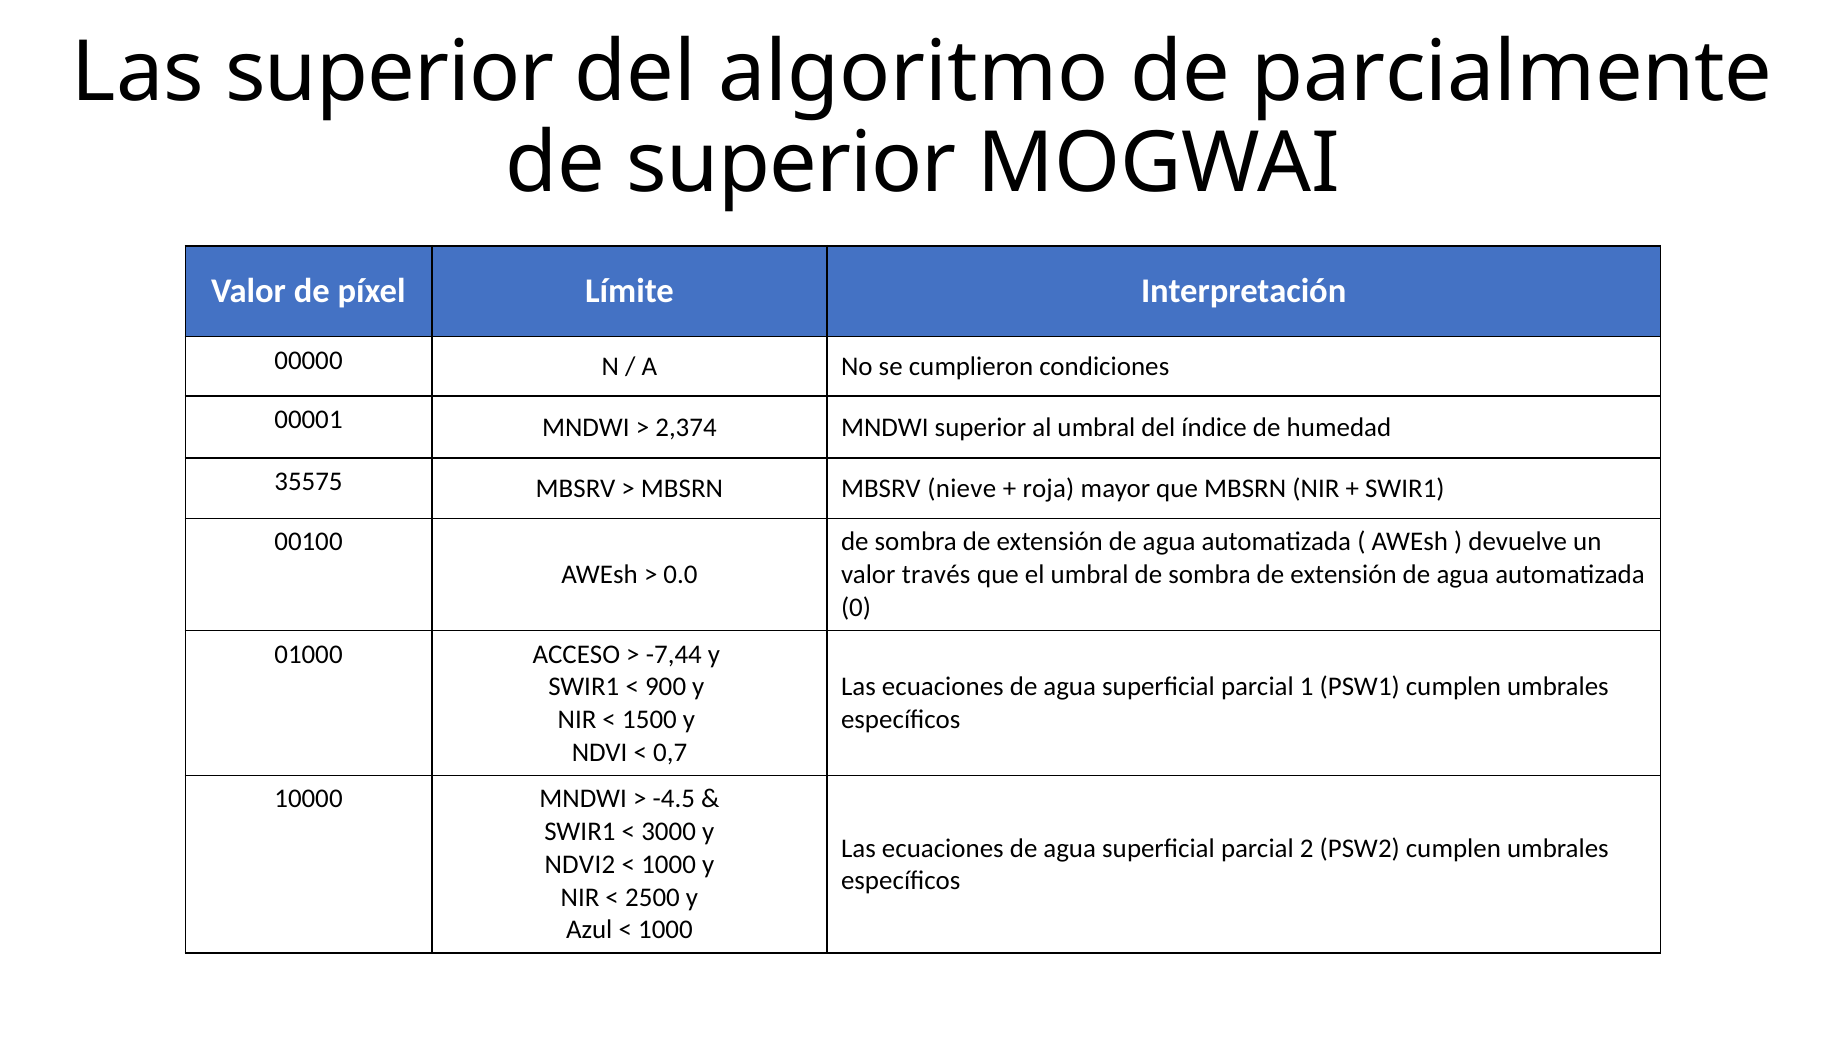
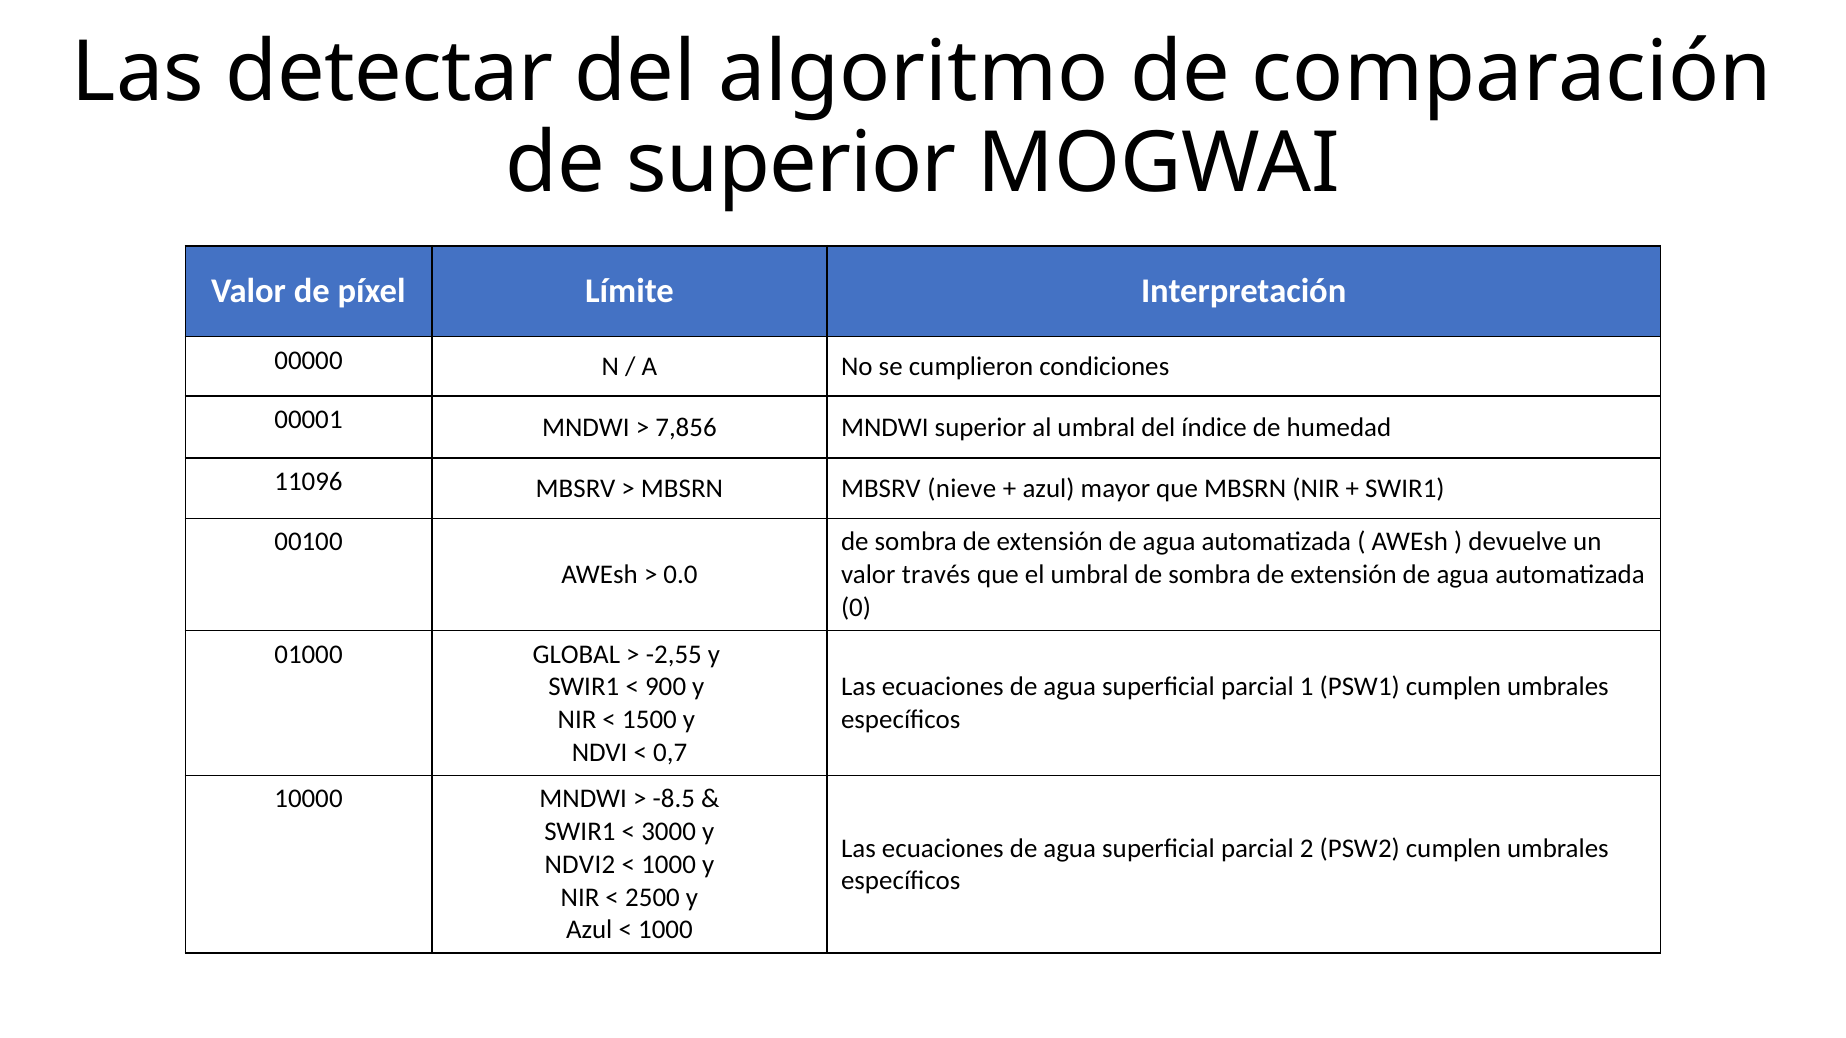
Las superior: superior -> detectar (390, 72)
parcialmente: parcialmente -> comparación (1512, 72)
2,374: 2,374 -> 7,856 (686, 428)
35575: 35575 -> 11096 (309, 482)
roja: roja -> azul (1049, 489)
ACCESO: ACCESO -> GLOBAL (576, 654)
-7,44: -7,44 -> -2,55 (674, 654)
-4.5: -4.5 -> -8.5 (674, 799)
